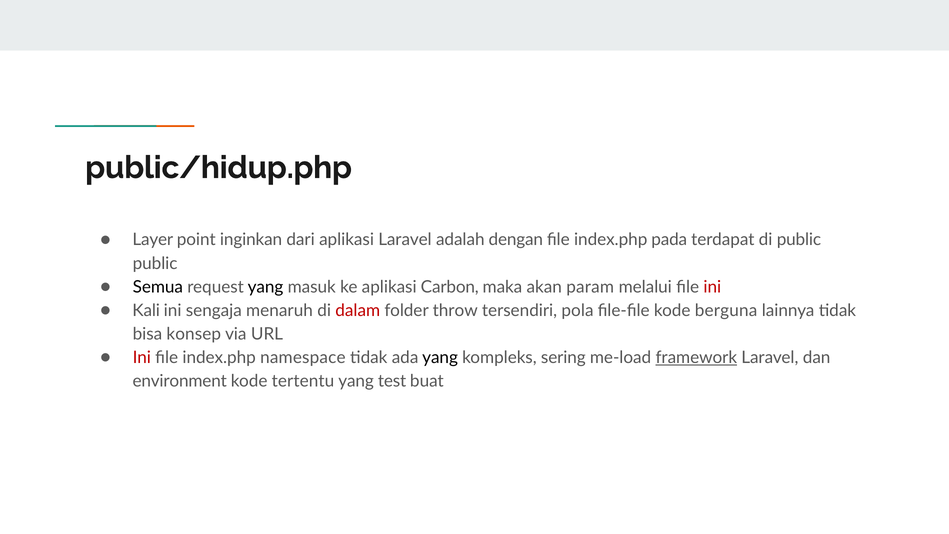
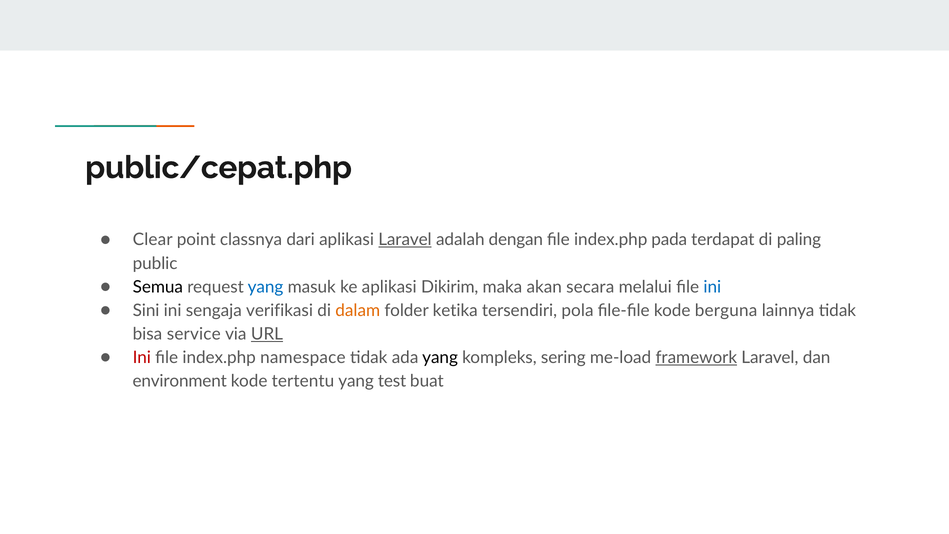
public/hidup.php: public/hidup.php -> public/cepat.php (219, 168)
Layer: Layer -> Clear (153, 240)
inginkan: inginkan -> classnya (251, 240)
Laravel underline: none -> present (405, 240)
di public: public -> paling (799, 240)
yang colour: black -> blue (266, 287)
Carbon: Carbon -> Dikirim (450, 287)
param: param -> secara (590, 287)
ini colour: red -> blue (712, 287)
Kali: Kali -> Sini (146, 310)
menaruh: menaruh -> verifikasi (280, 310)
dalam colour: red -> orange (358, 310)
throw: throw -> ketika (455, 310)
konsep: konsep -> service (194, 334)
URL underline: none -> present (267, 334)
